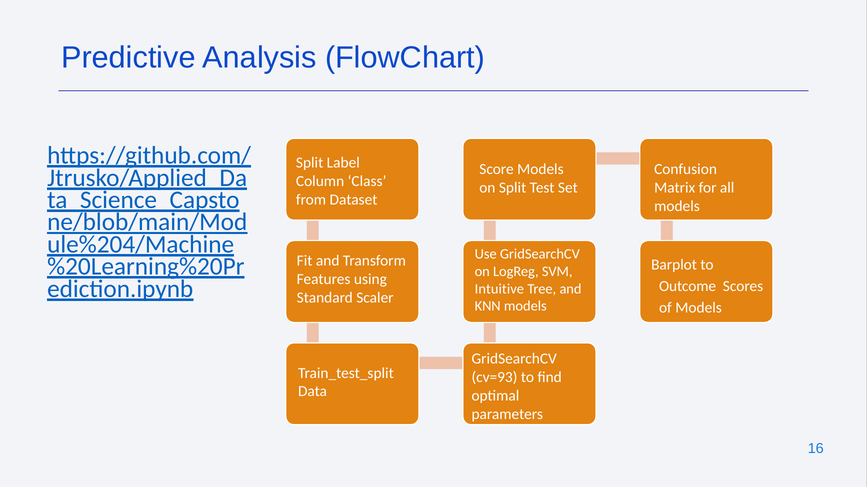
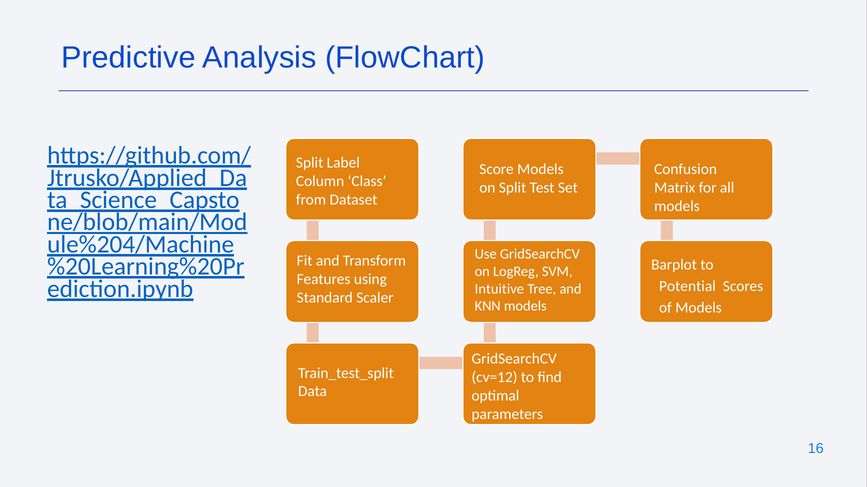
Outcome: Outcome -> Potential (687, 287)
cv=93: cv=93 -> cv=12 (494, 378)
